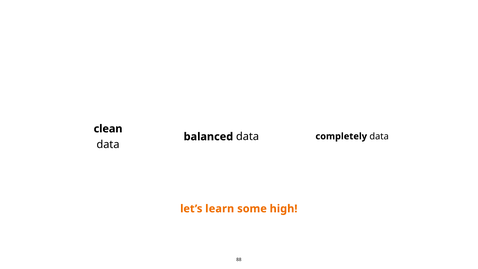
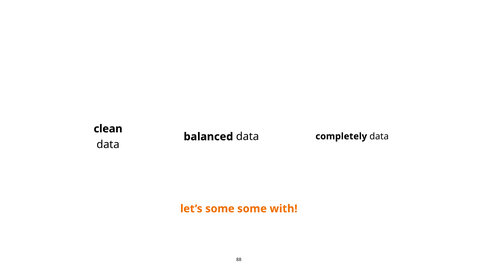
let’s learn: learn -> some (220, 209)
high: high -> with (284, 209)
